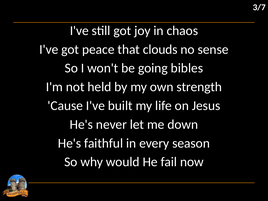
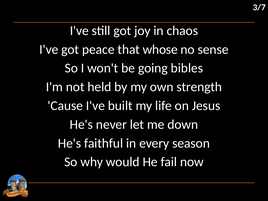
clouds: clouds -> whose (160, 49)
